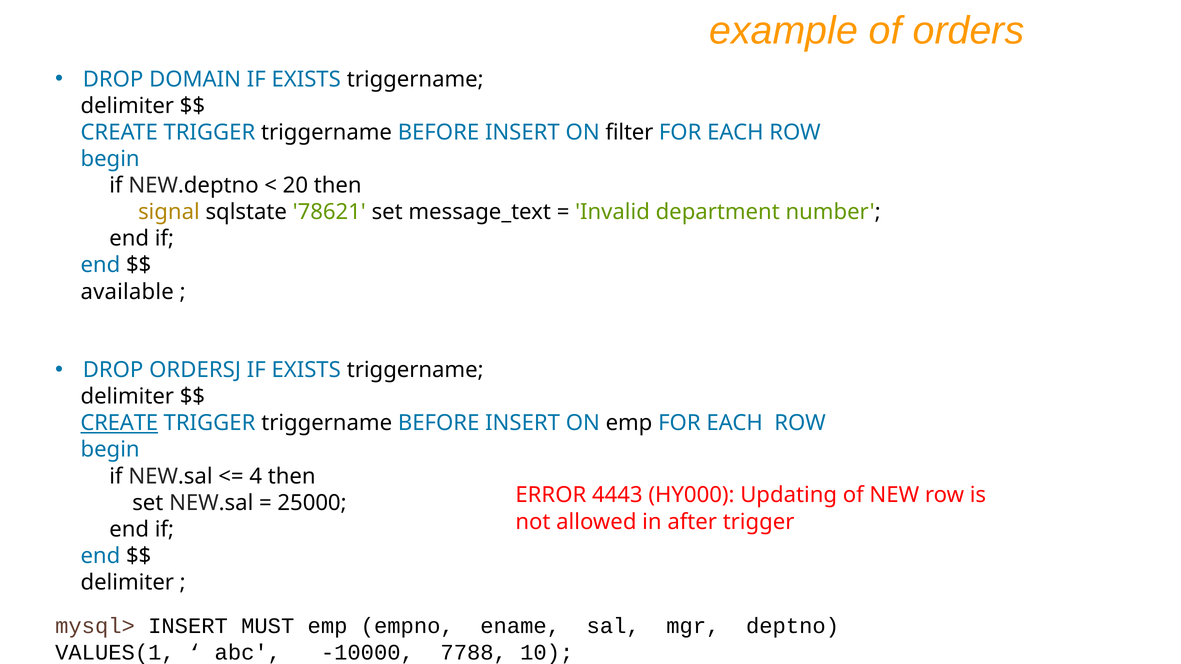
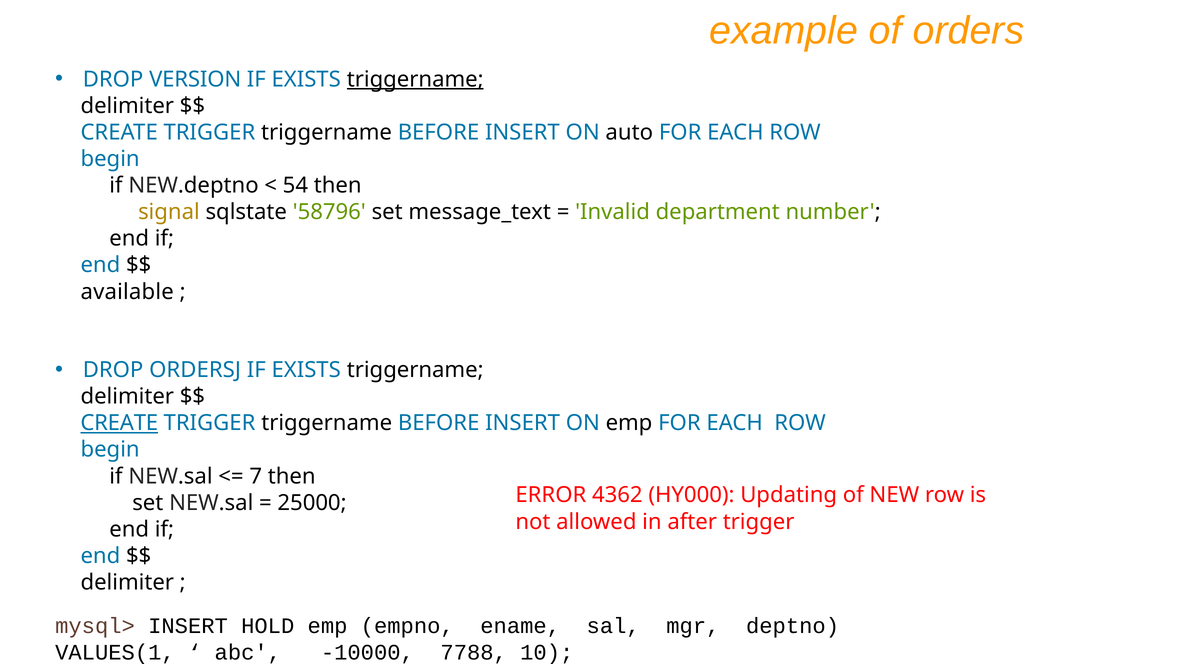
DOMAIN: DOMAIN -> VERSION (195, 79)
triggername underline: none -> present (415, 79)
filter: filter -> auto (629, 132)
20: 20 -> 54 (295, 186)
78621: 78621 -> 58796 (329, 212)
4: 4 -> 7 (256, 476)
4443: 4443 -> 4362 (617, 495)
MUST: MUST -> HOLD (268, 626)
